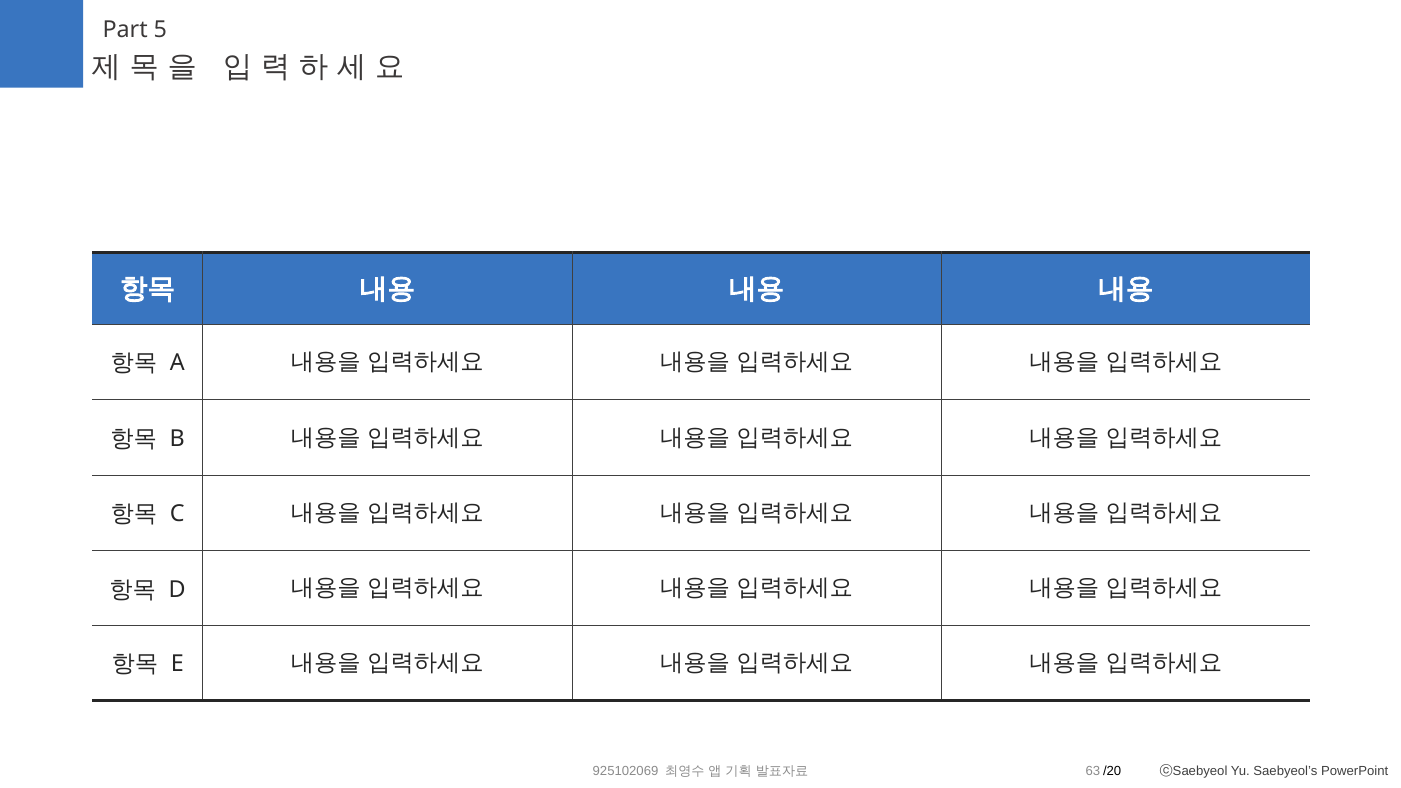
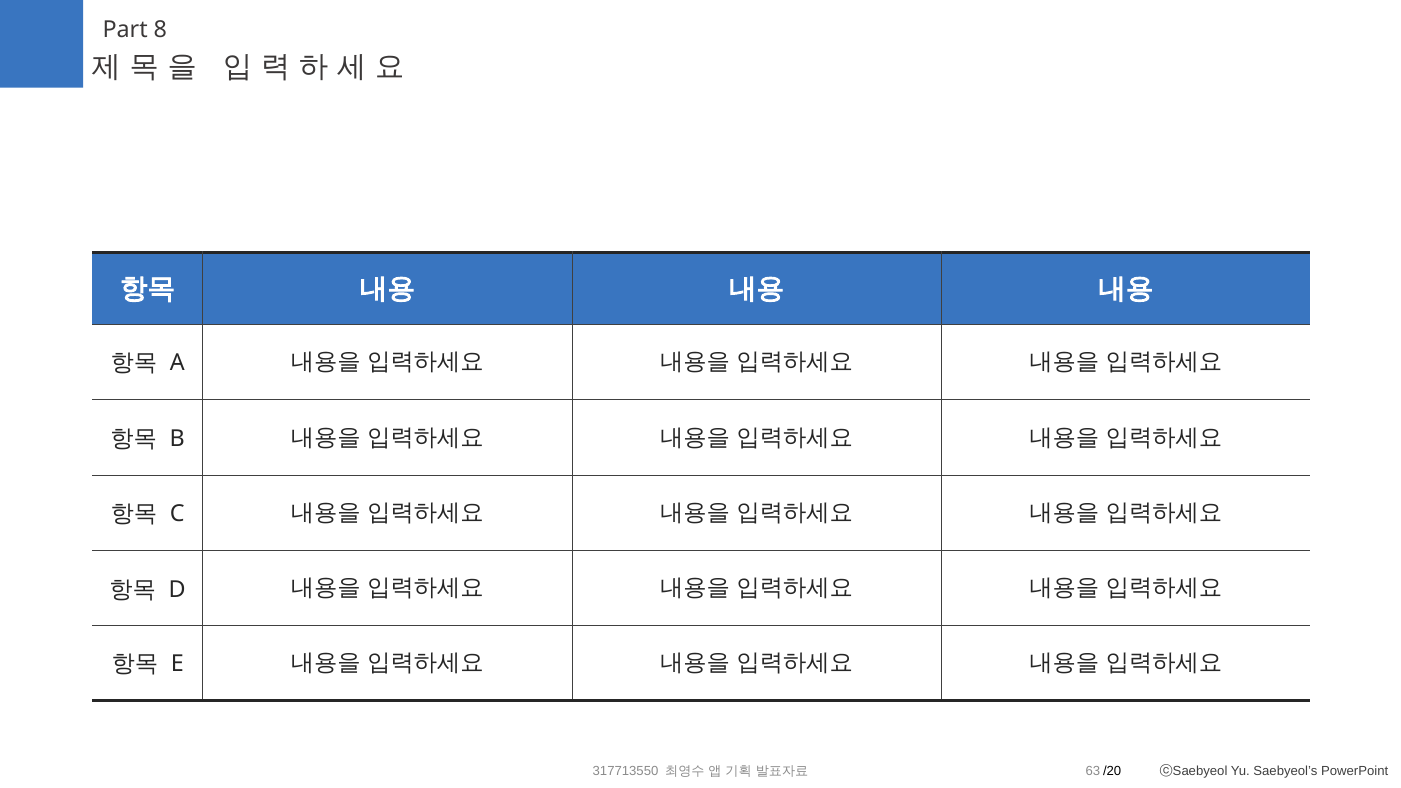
5: 5 -> 8 (160, 30)
925102069: 925102069 -> 317713550 (626, 771)
